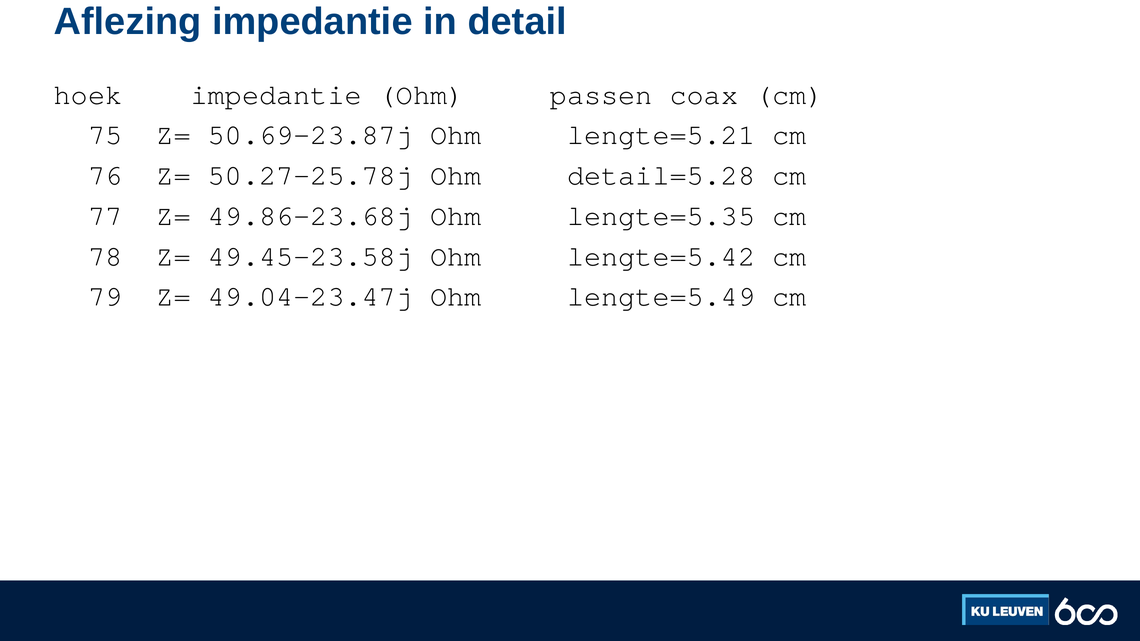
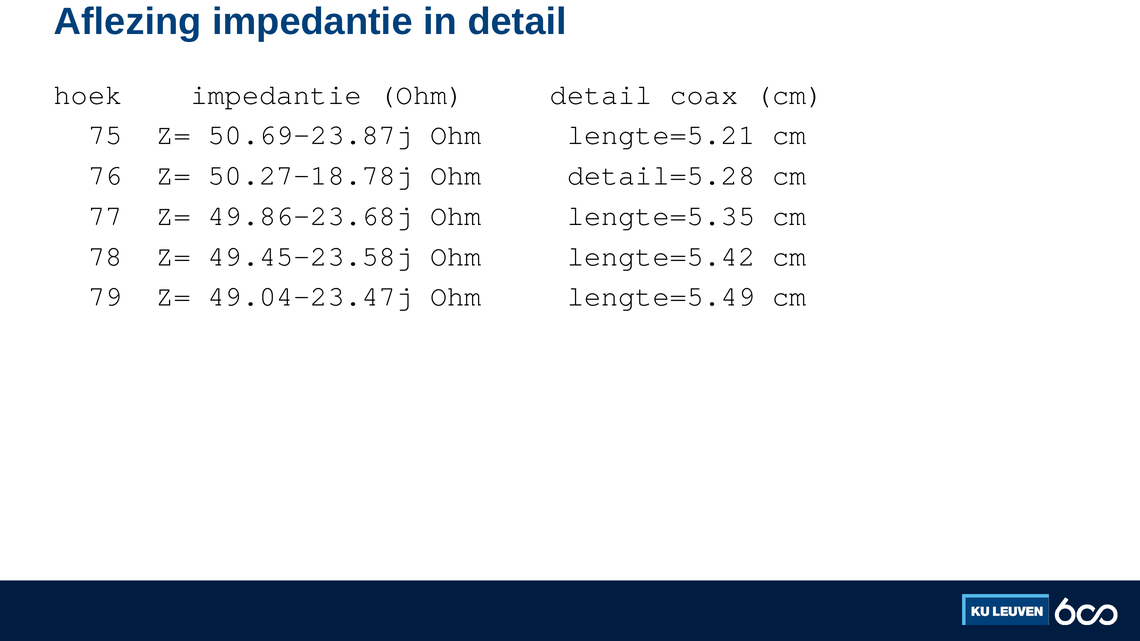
Ohm passen: passen -> detail (601, 95)
50.27-25.78j: 50.27-25.78j -> 50.27-18.78j (310, 175)
